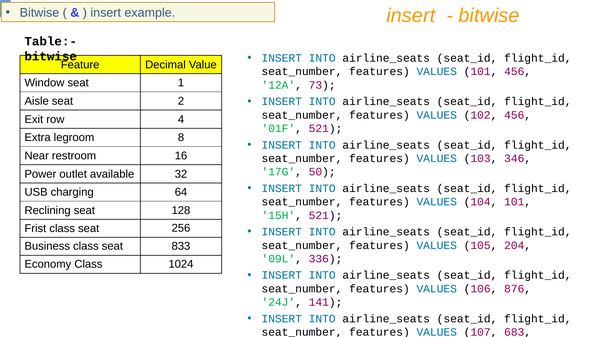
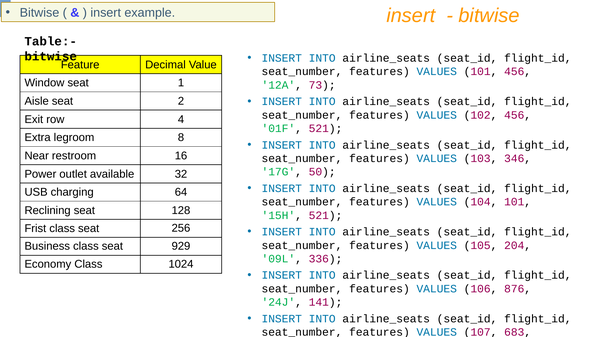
833: 833 -> 929 (181, 246)
